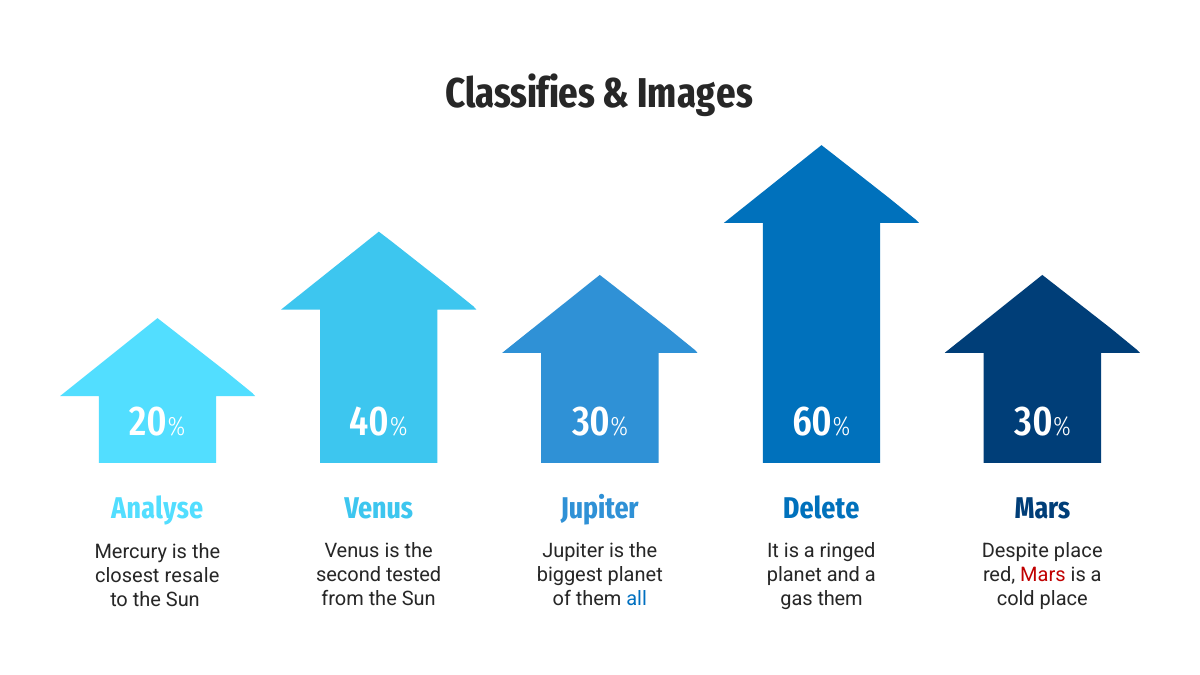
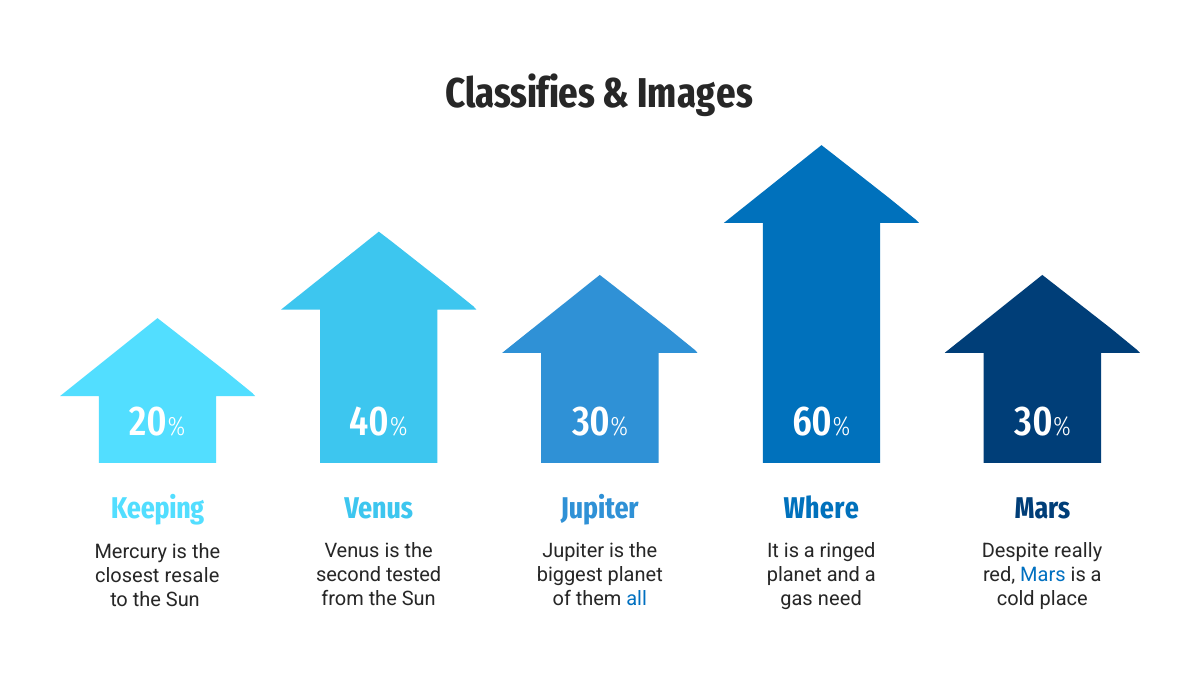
Analyse: Analyse -> Keeping (158, 509)
Delete: Delete -> Where (821, 509)
Despite place: place -> really (1078, 551)
Mars colour: red -> blue (1043, 575)
gas them: them -> need (840, 599)
